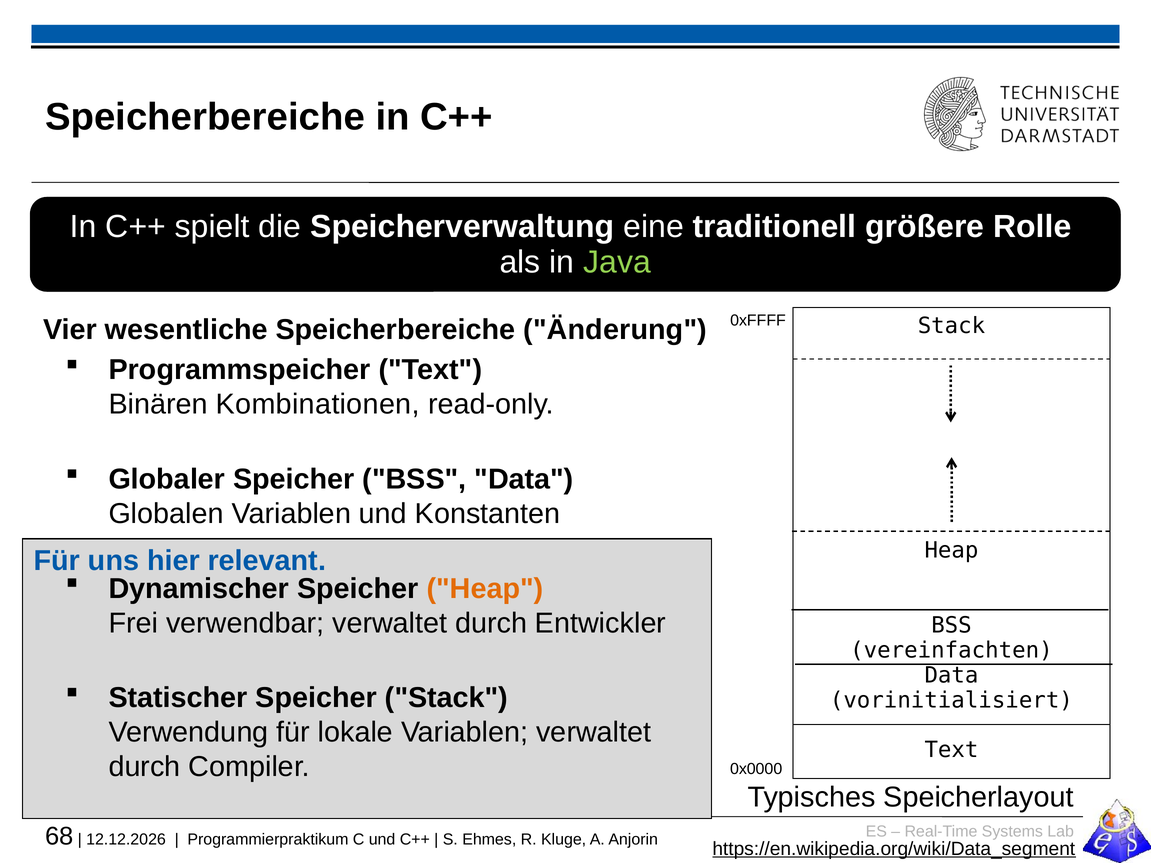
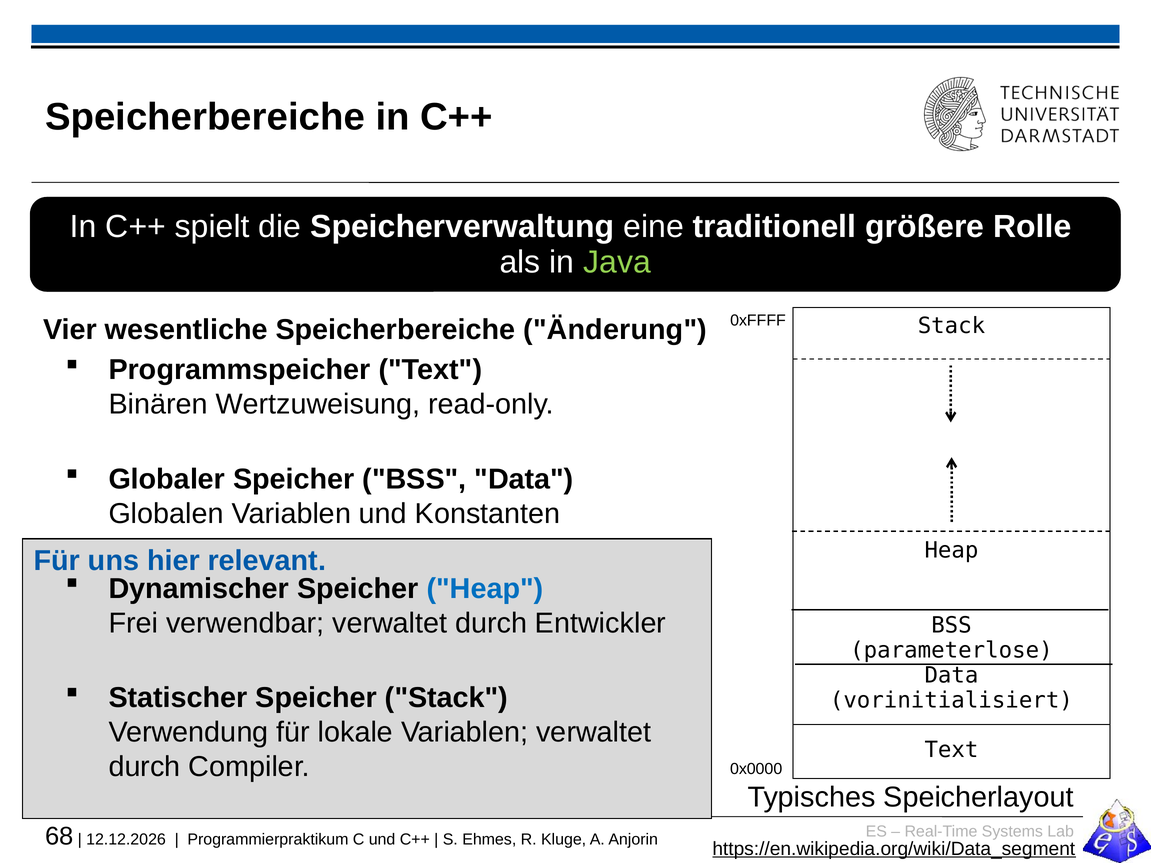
Kombinationen: Kombinationen -> Wertzuweisung (318, 405)
Heap colour: orange -> blue (485, 589)
vereinfachten: vereinfachten -> parameterlose (951, 650)
